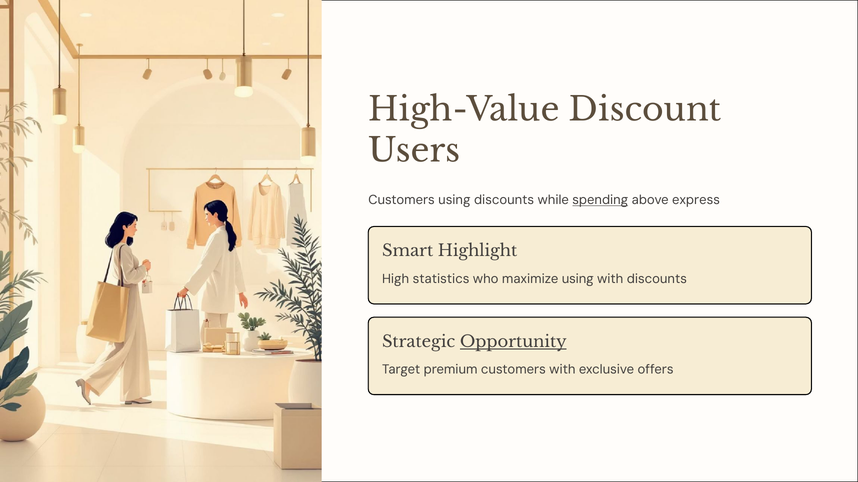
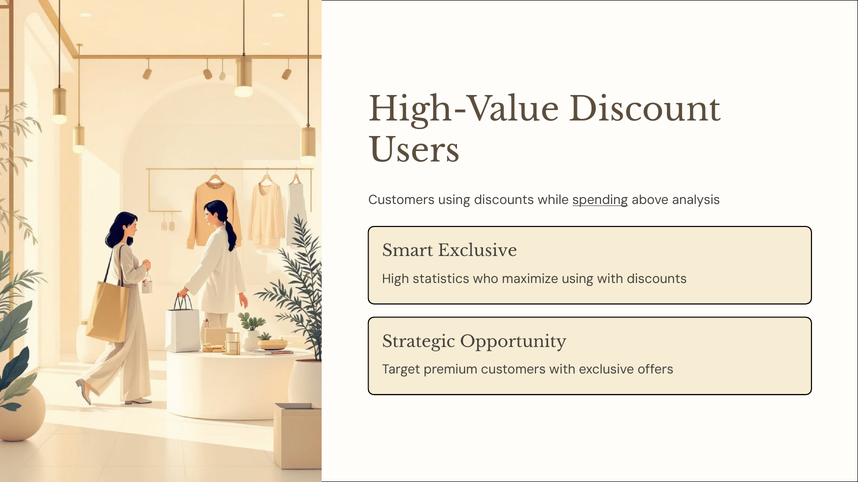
express: express -> analysis (696, 200)
Smart Highlight: Highlight -> Exclusive (478, 251)
Opportunity underline: present -> none (513, 342)
